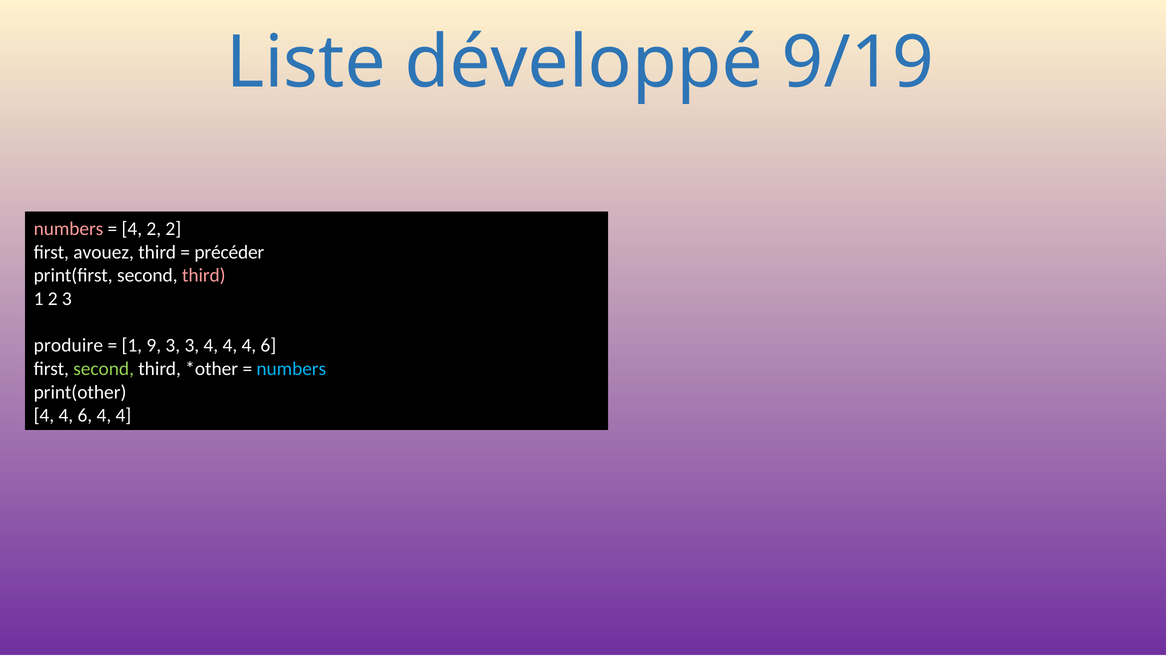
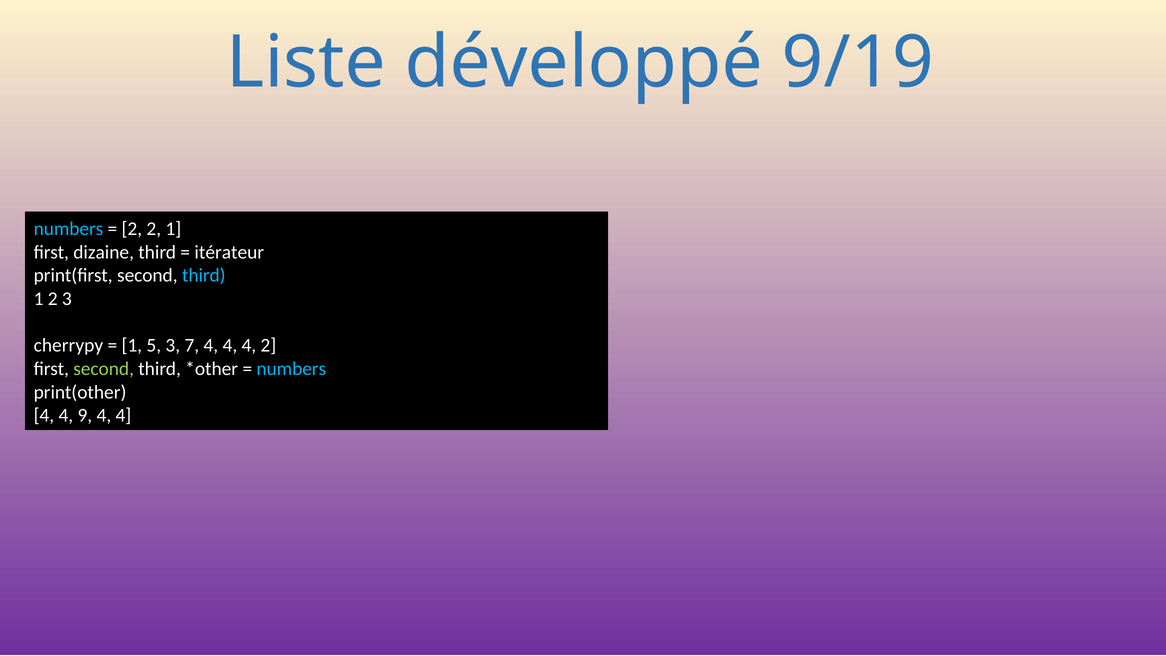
numbers colour: pink -> light blue (68, 229)
4: 4 -> 2 (132, 229)
2 2: 2 -> 1 (173, 229)
avouez: avouez -> dizaine (104, 252)
précéder: précéder -> itérateur (229, 252)
third colour: pink -> light blue (204, 275)
produire: produire -> cherrypy (68, 345)
9: 9 -> 5 (154, 345)
3 3: 3 -> 7 (192, 345)
4 4 4 6: 6 -> 2 (268, 345)
6: 6 -> 9 (85, 415)
